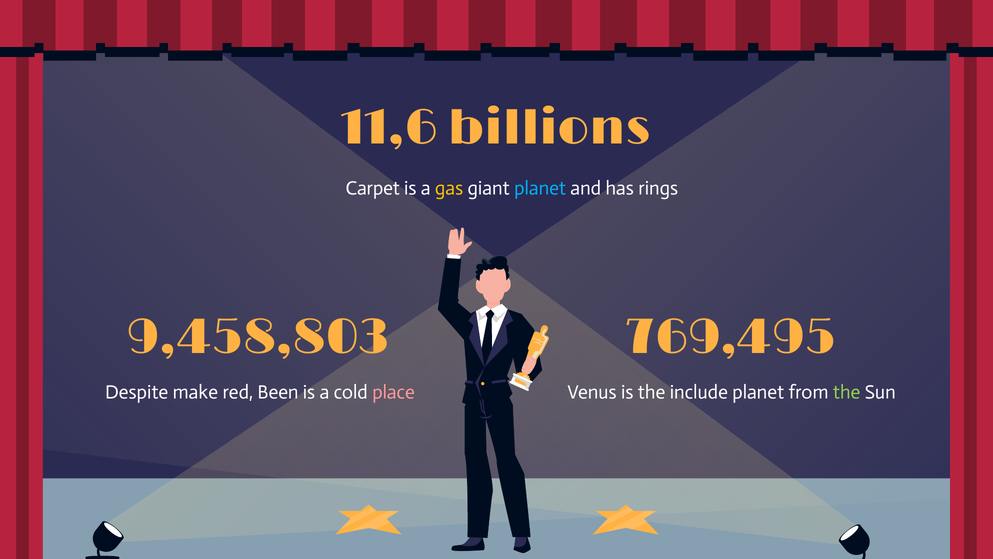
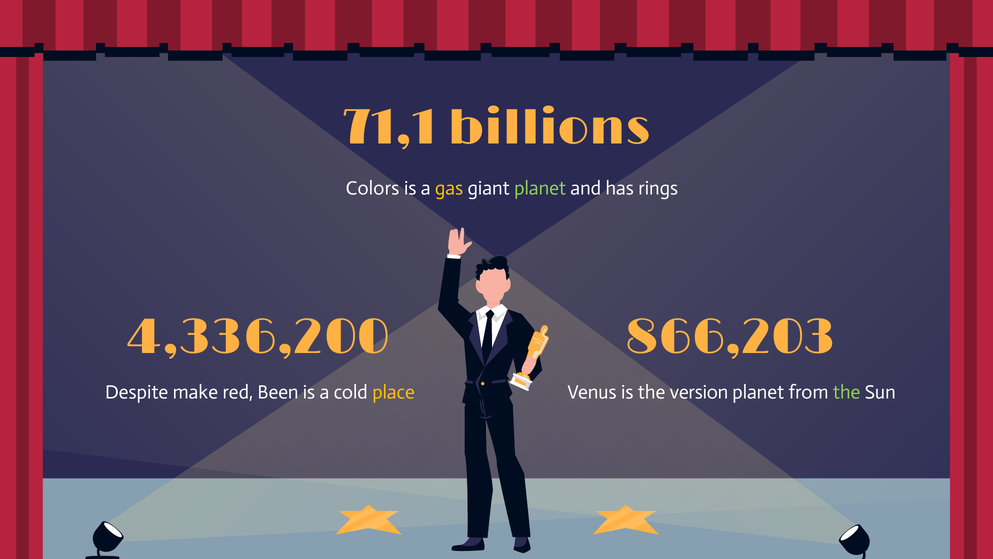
11,6: 11,6 -> 71,1 (389, 127)
Carpet: Carpet -> Colors (373, 188)
planet colour: light blue -> light green (540, 188)
9,458,803: 9,458,803 -> 4,336,200 (258, 337)
769,495: 769,495 -> 866,203 (730, 337)
place colour: pink -> yellow (394, 392)
include: include -> version (699, 392)
